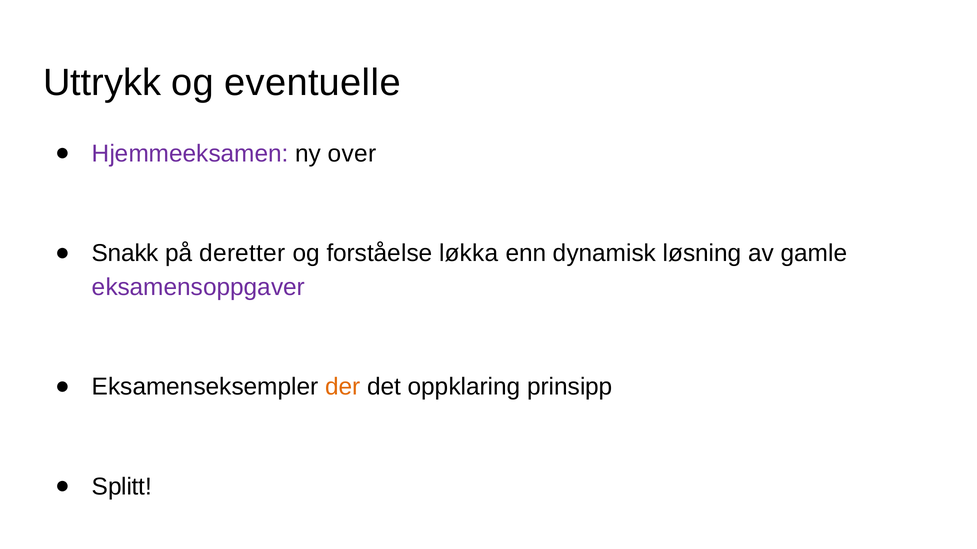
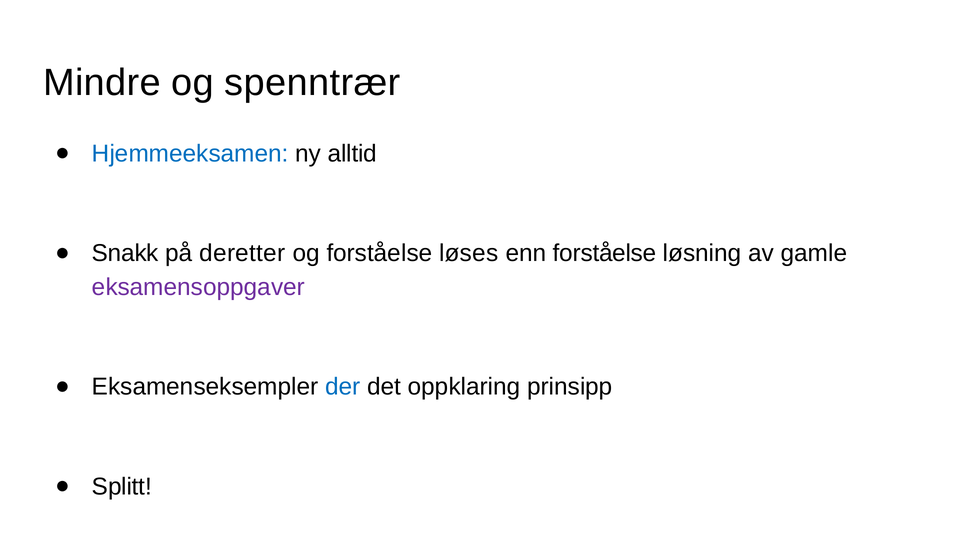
Uttrykk: Uttrykk -> Mindre (102, 83)
eventuelle: eventuelle -> spenntrær (312, 83)
Hjemmeeksamen colour: purple -> blue (190, 154)
over: over -> alltid (352, 154)
løkka: løkka -> løses (469, 254)
enn dynamisk: dynamisk -> forståelse (605, 254)
der colour: orange -> blue (343, 387)
